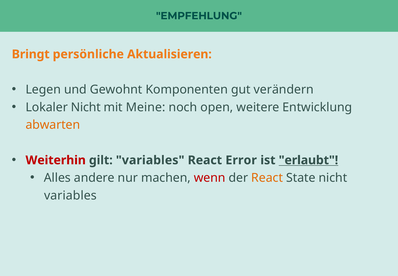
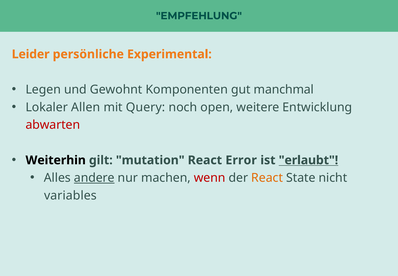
Bringt: Bringt -> Leider (31, 54)
Aktualisieren: Aktualisieren -> Experimental (169, 54)
verändern: verändern -> manchmal (284, 89)
Lokaler Nicht: Nicht -> Allen (86, 107)
Meine: Meine -> Query (146, 107)
abwarten colour: orange -> red (53, 125)
Weiterhin colour: red -> black (56, 160)
gilt variables: variables -> mutation (150, 160)
andere underline: none -> present (94, 178)
